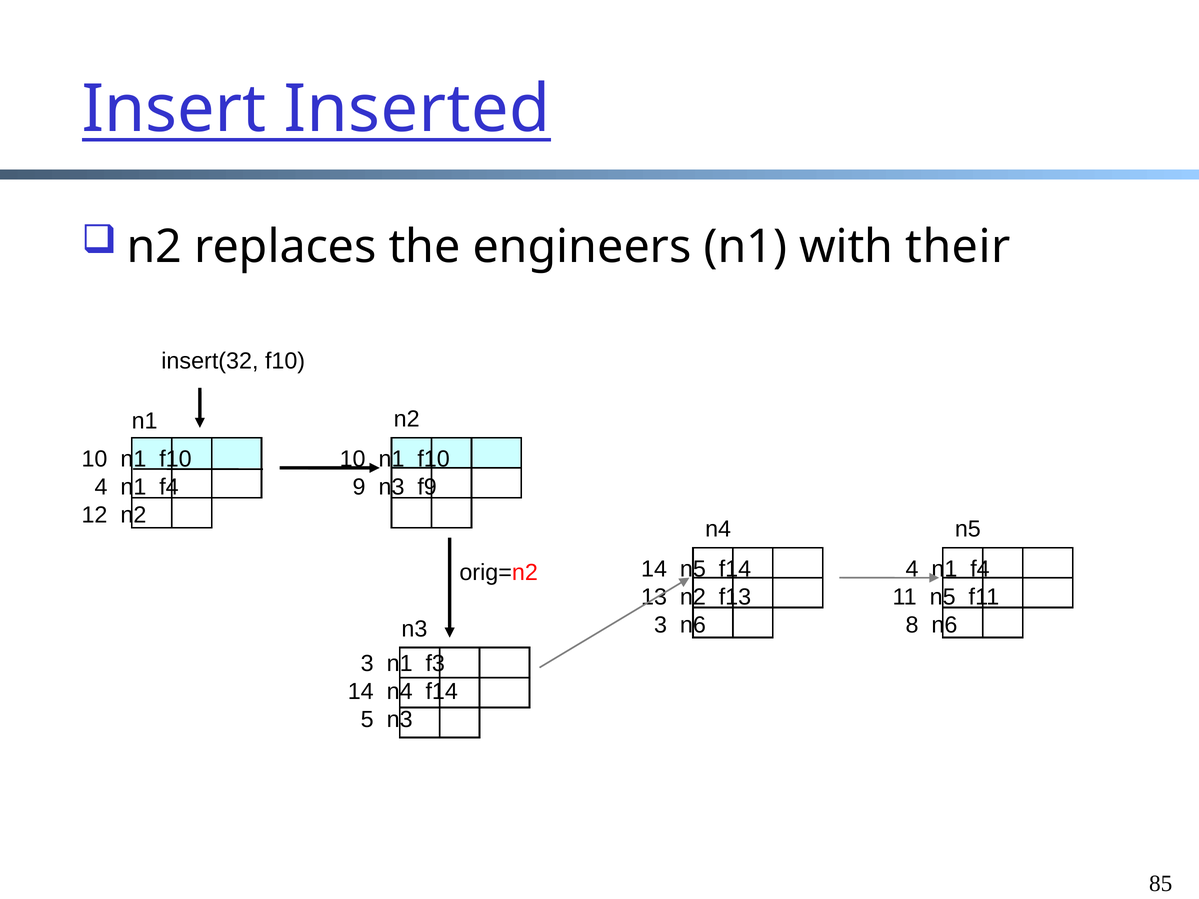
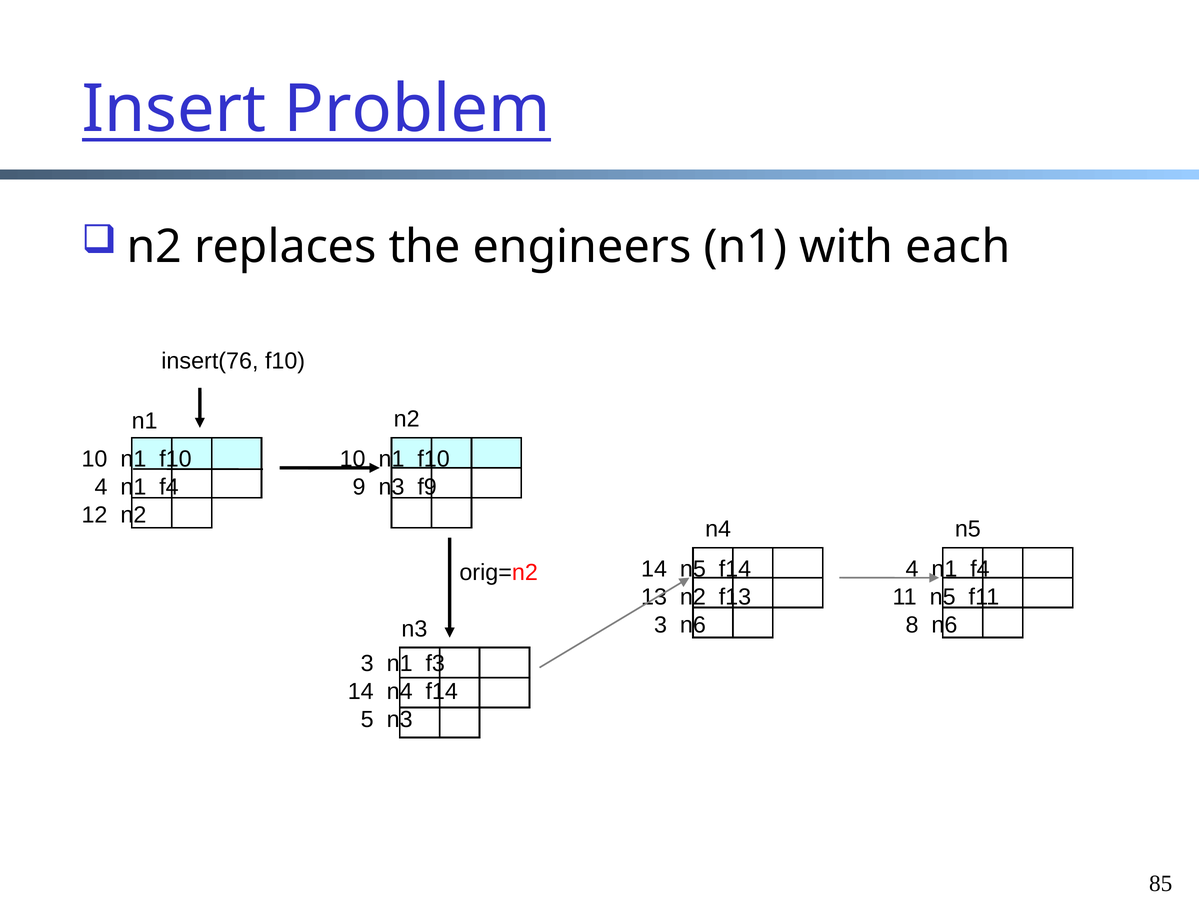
Inserted: Inserted -> Problem (417, 110)
their: their -> each (958, 247)
insert(32: insert(32 -> insert(76 (210, 361)
